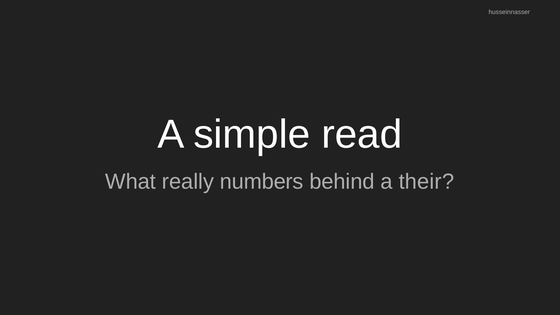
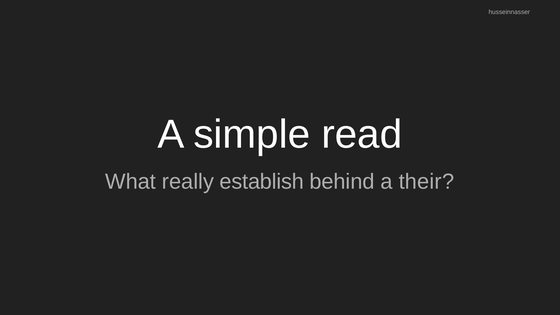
numbers: numbers -> establish (262, 182)
